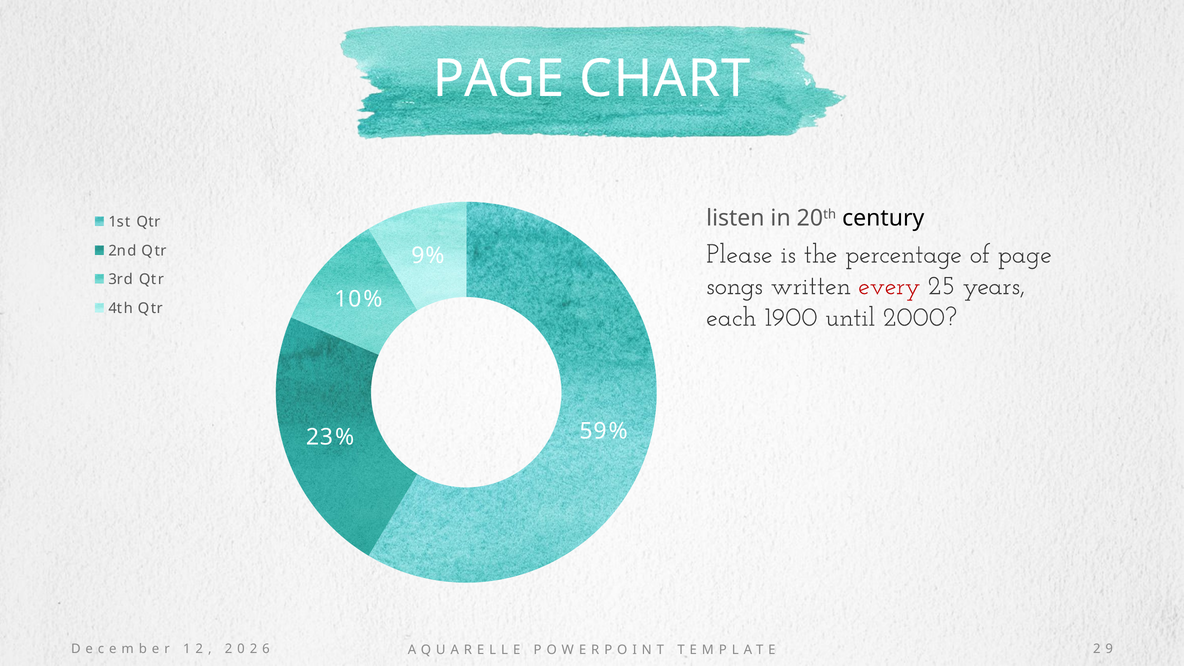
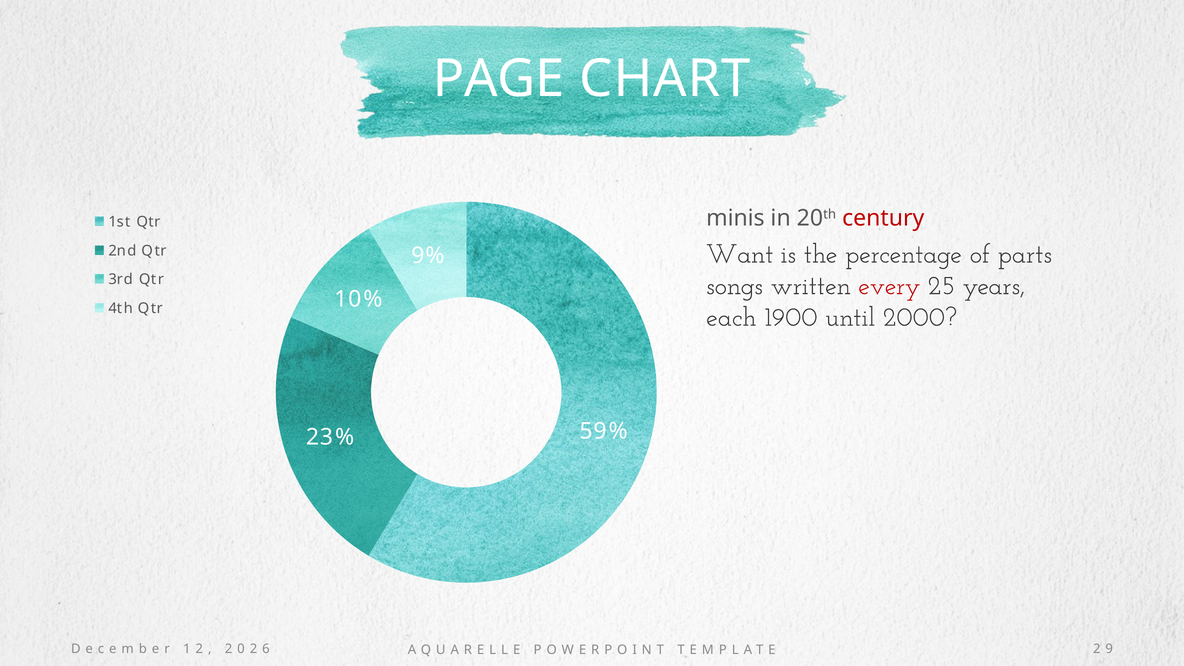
listen: listen -> minis (735, 218)
century colour: black -> red (883, 218)
Please: Please -> Want (740, 254)
of page: page -> parts (1025, 254)
